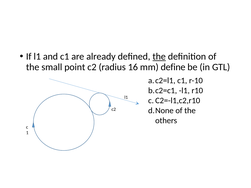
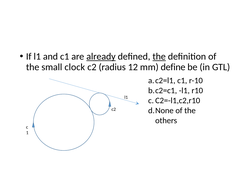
already underline: none -> present (101, 57)
point: point -> clock (75, 67)
16: 16 -> 12 (133, 67)
